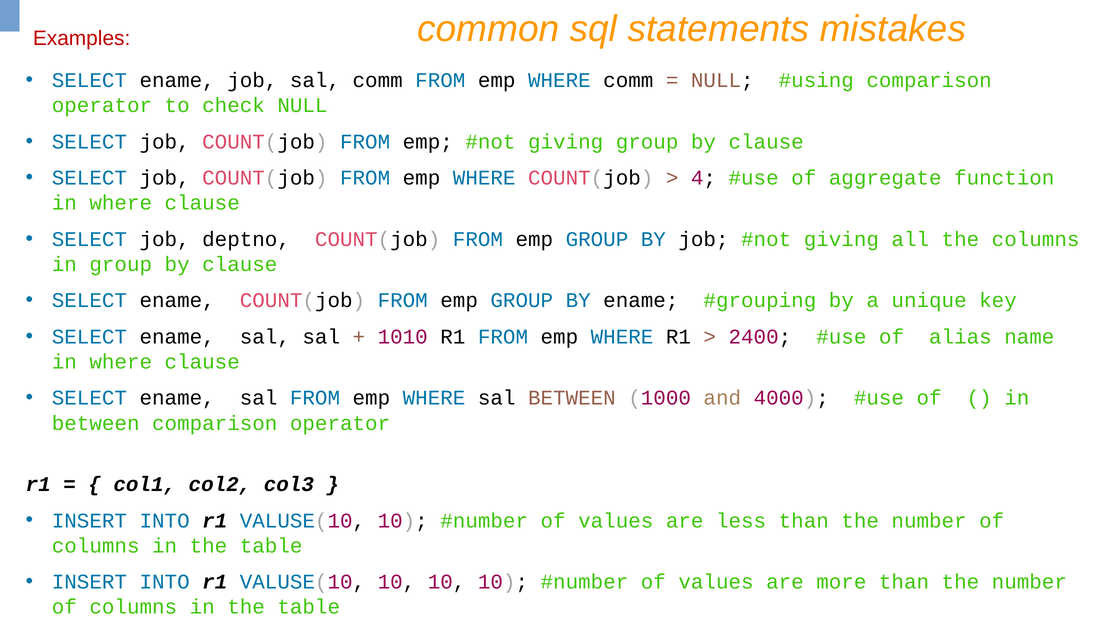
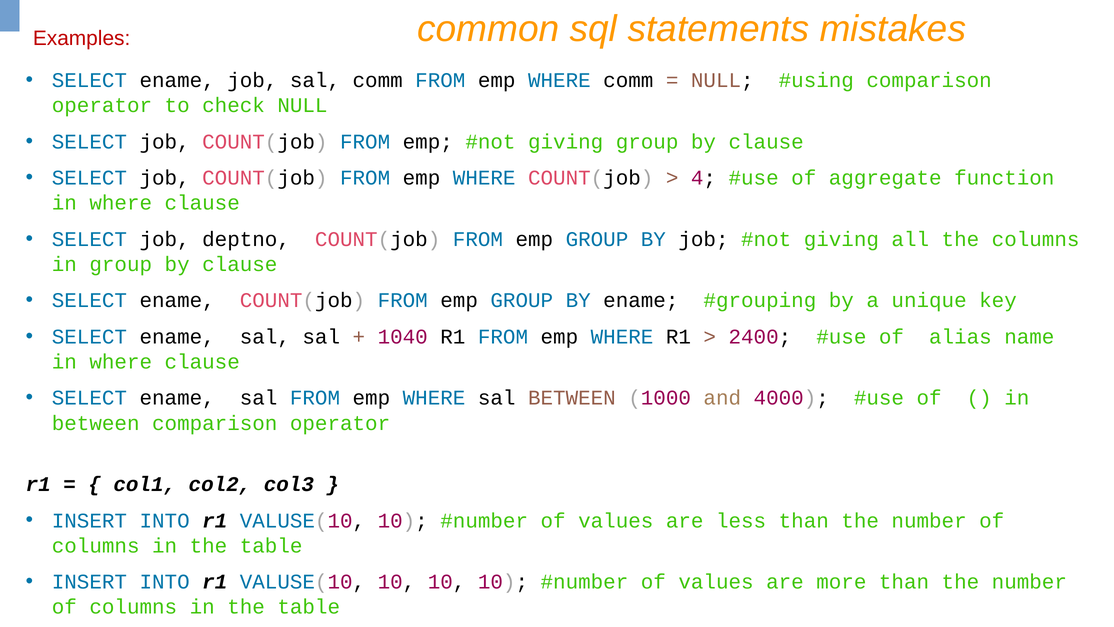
1010: 1010 -> 1040 (403, 337)
